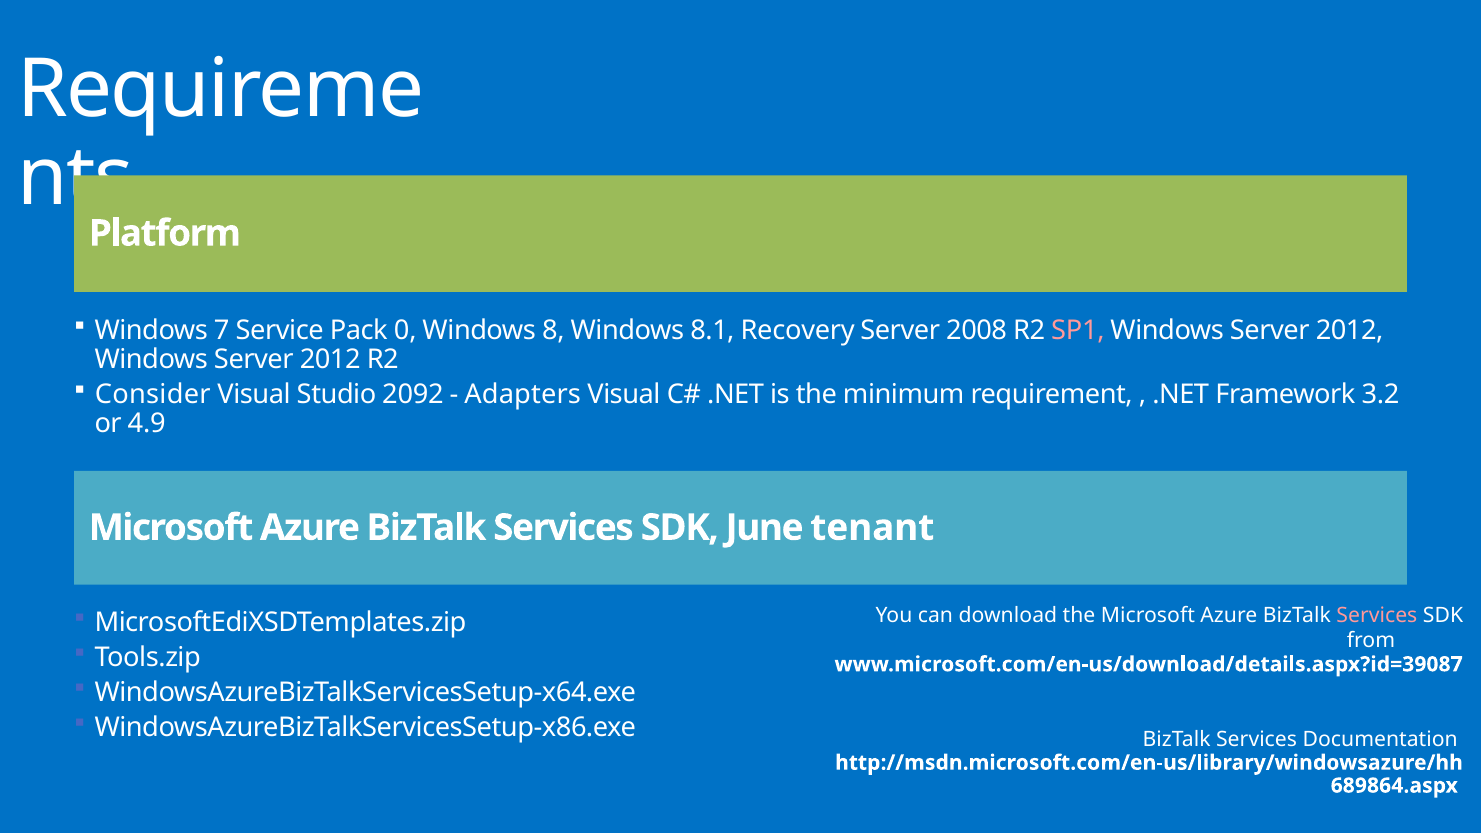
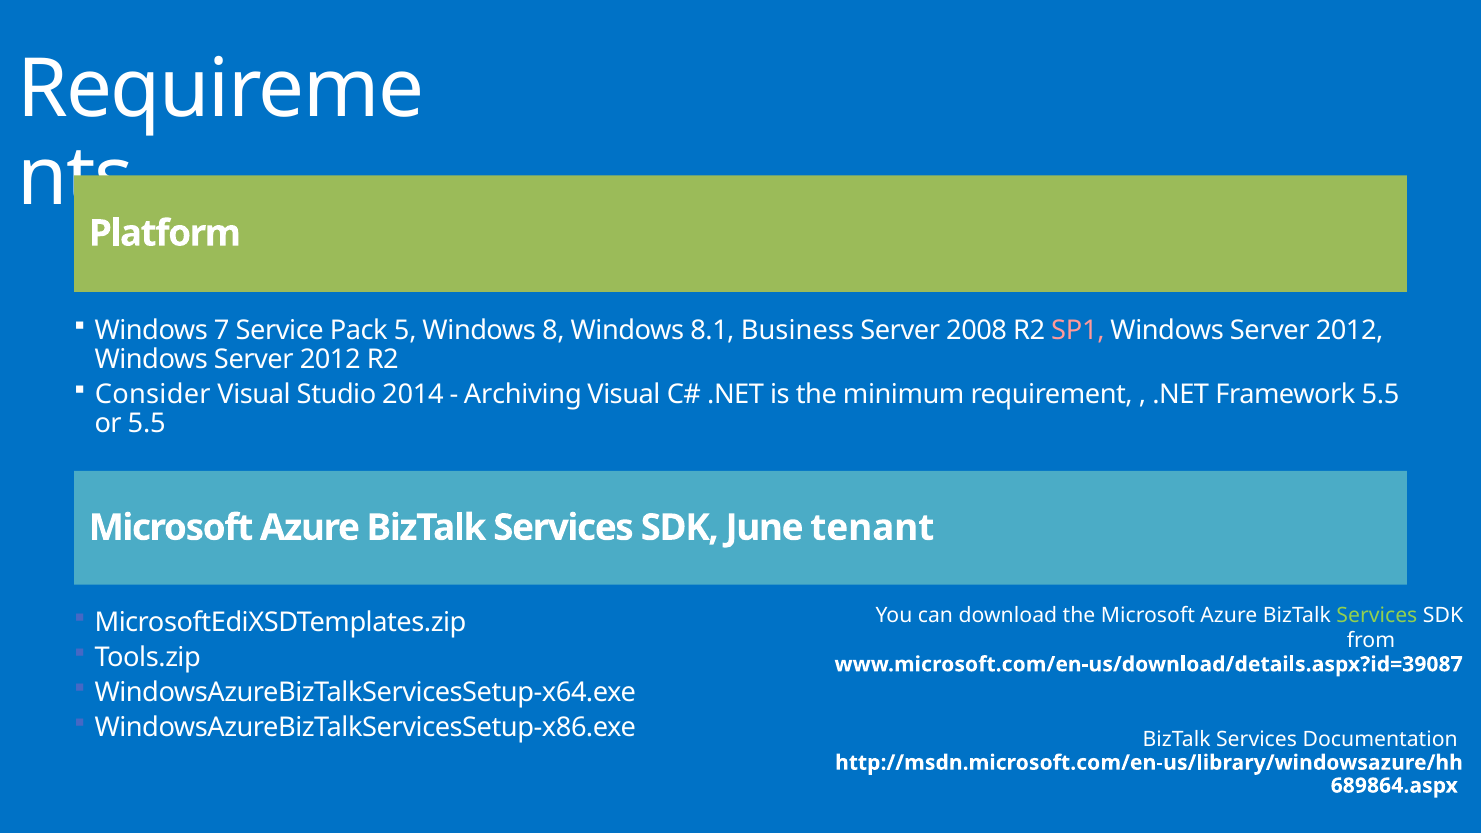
0: 0 -> 5 (405, 330)
Recovery: Recovery -> Business (797, 330)
2092: 2092 -> 2014 (413, 394)
Adapters: Adapters -> Archiving (523, 394)
Framework 3.2: 3.2 -> 5.5 (1381, 394)
or 4.9: 4.9 -> 5.5 (147, 424)
Services colour: pink -> light green (1377, 615)
